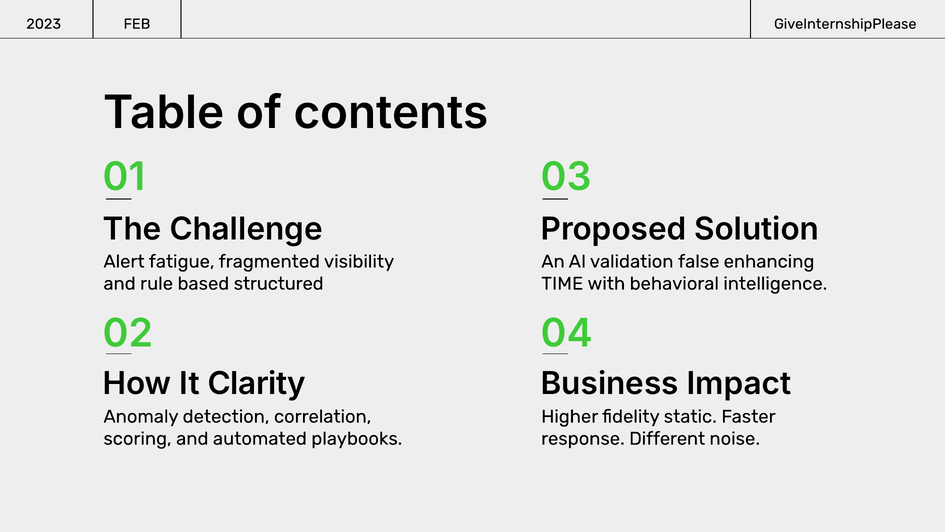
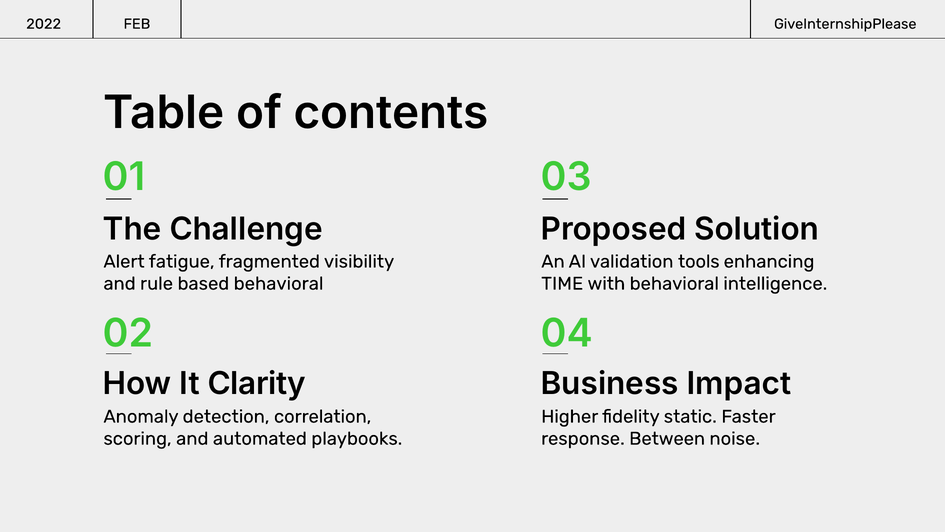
2023: 2023 -> 2022 (44, 24)
false: false -> tools (699, 261)
based structured: structured -> behavioral (279, 283)
Different: Different -> Between (667, 438)
